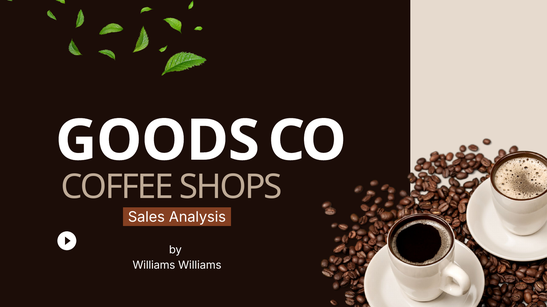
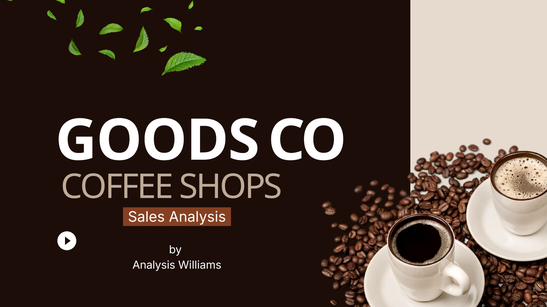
Williams: Williams -> Analysis (154, 266)
